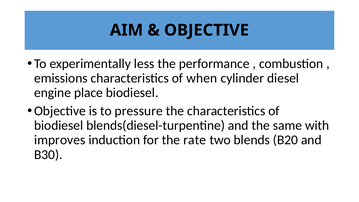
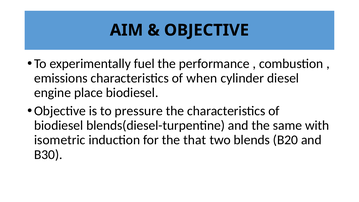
less: less -> fuel (144, 64)
improves: improves -> isometric (60, 140)
rate: rate -> that (195, 140)
